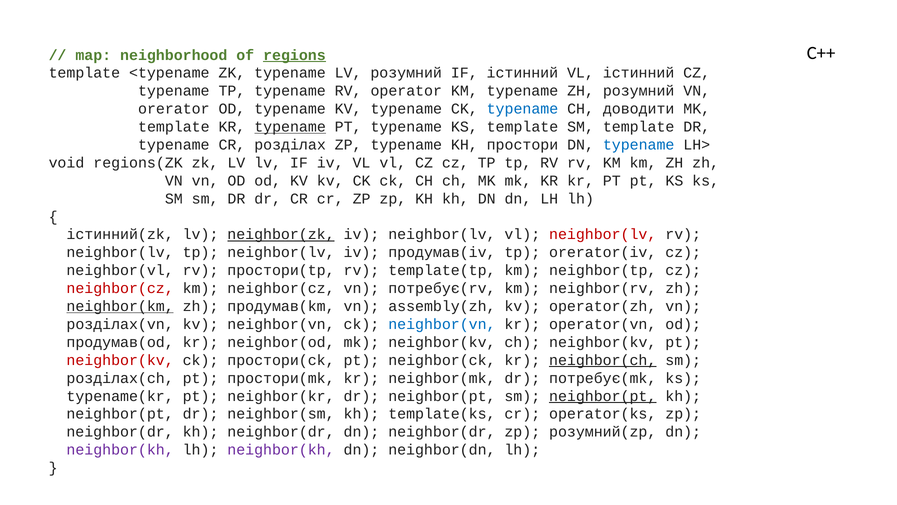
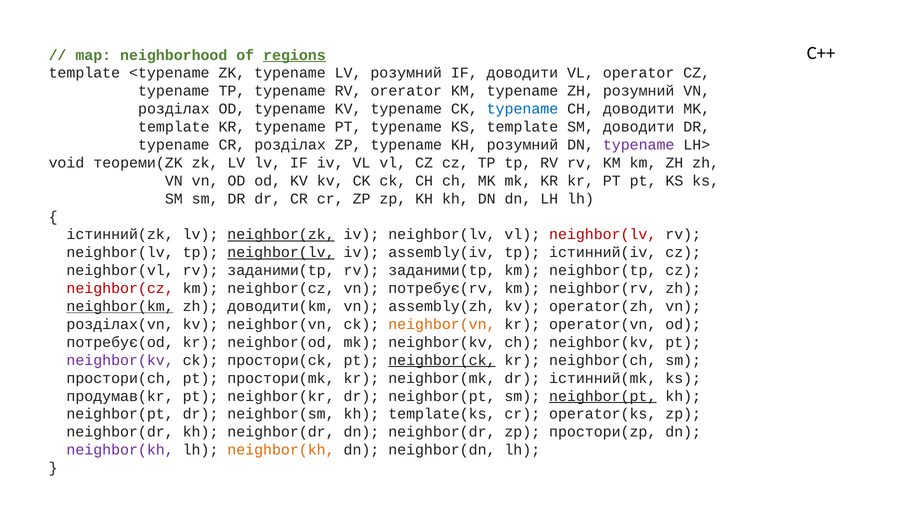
IF істинний: істинний -> доводити (522, 73)
VL істинний: істинний -> operator (639, 73)
operator: operator -> orerator (406, 91)
orerator: orerator -> розділах (174, 109)
typename underline: present -> none (290, 127)
SM template: template -> доводити (639, 127)
KH простори: простори -> розумний (522, 145)
typename colour: blue -> purple (639, 145)
regions(ZK: regions(ZK -> теореми(ZK (138, 163)
neighbor(lv underline: none -> present (281, 252)
продумав(iv: продумав(iv -> assembly(iv (442, 252)
orerator(iv: orerator(iv -> істинний(iv (603, 252)
neighbor(vl rv простори(tp: простори(tp -> заданими(tp (281, 270)
template(tp: template(tp -> заданими(tp (442, 270)
продумав(km: продумав(km -> доводити(km (281, 306)
neighbor(vn colour: blue -> orange (442, 324)
продумав(od: продумав(od -> потребує(od (120, 342)
neighbor(kv colour: red -> purple (120, 360)
neighbor(ck underline: none -> present (442, 360)
neighbor(ch underline: present -> none (603, 360)
розділах(ch: розділах(ch -> простори(ch (120, 378)
потребує(mk: потребує(mk -> істинний(mk (603, 378)
typename(kr: typename(kr -> продумав(kr (120, 396)
розумний(zp: розумний(zp -> простори(zp (603, 432)
neighbor(kh colour: purple -> orange (281, 450)
